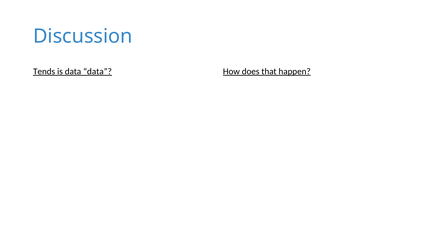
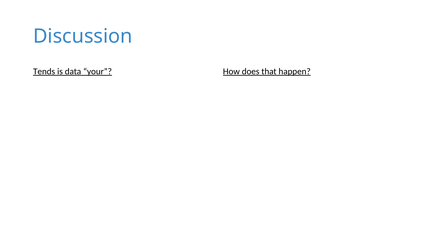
data data: data -> your (98, 71)
